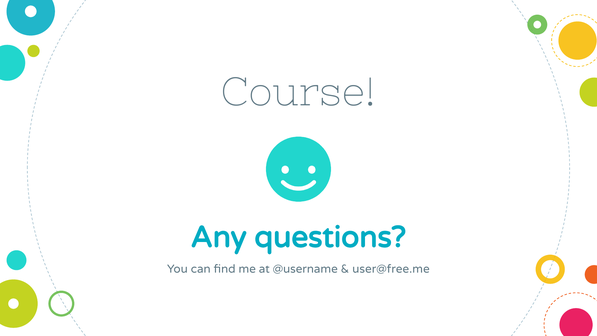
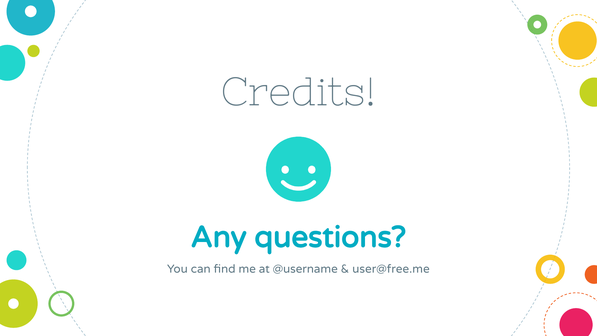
Course: Course -> Credits (298, 92)
